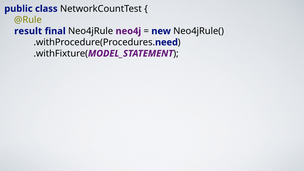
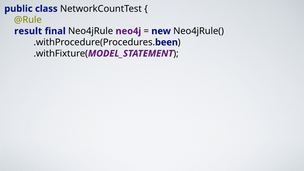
need: need -> been (166, 42)
